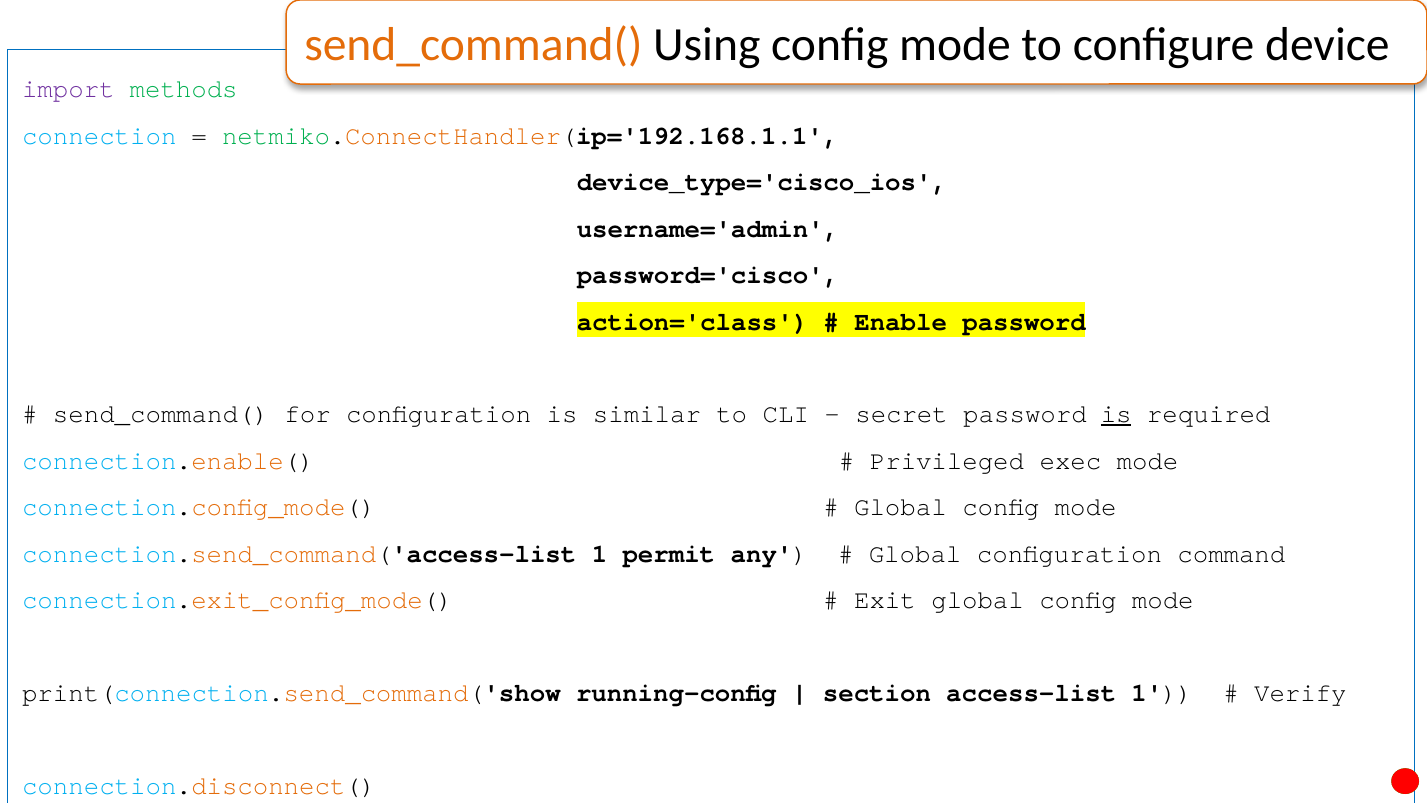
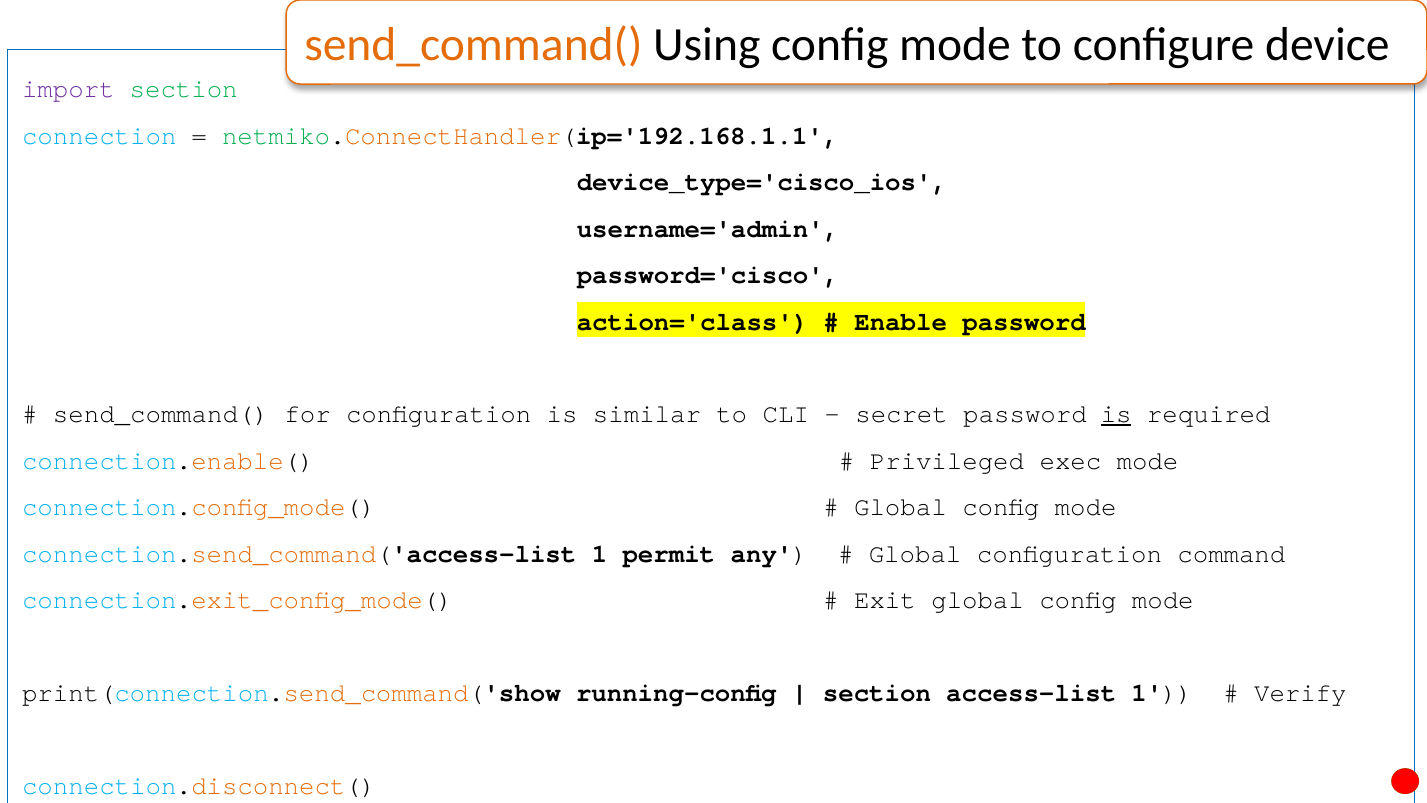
import methods: methods -> section (184, 89)
